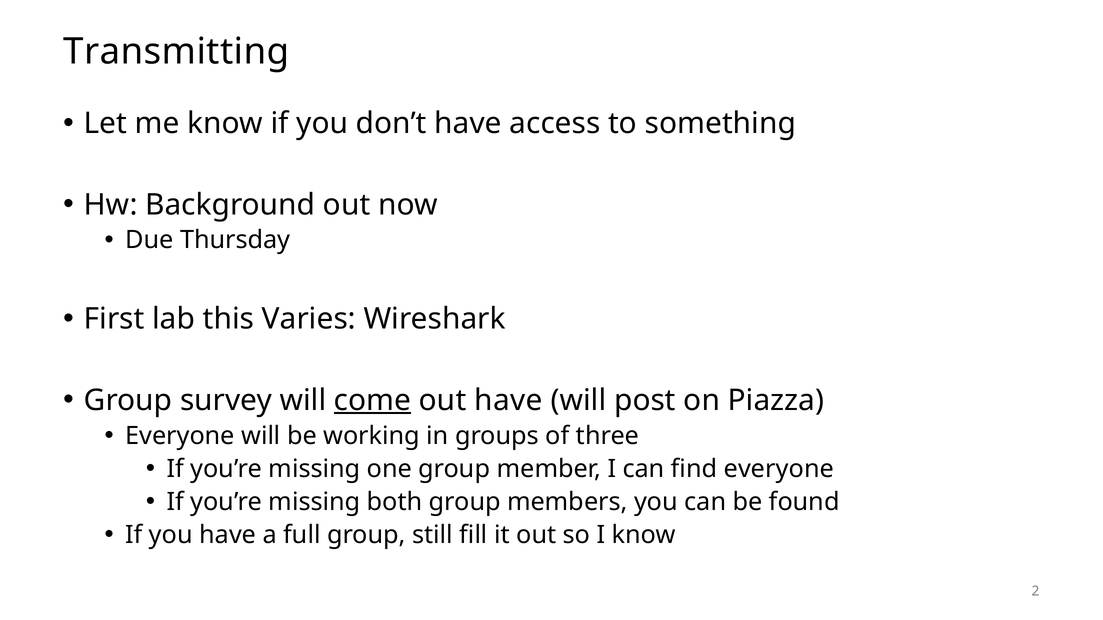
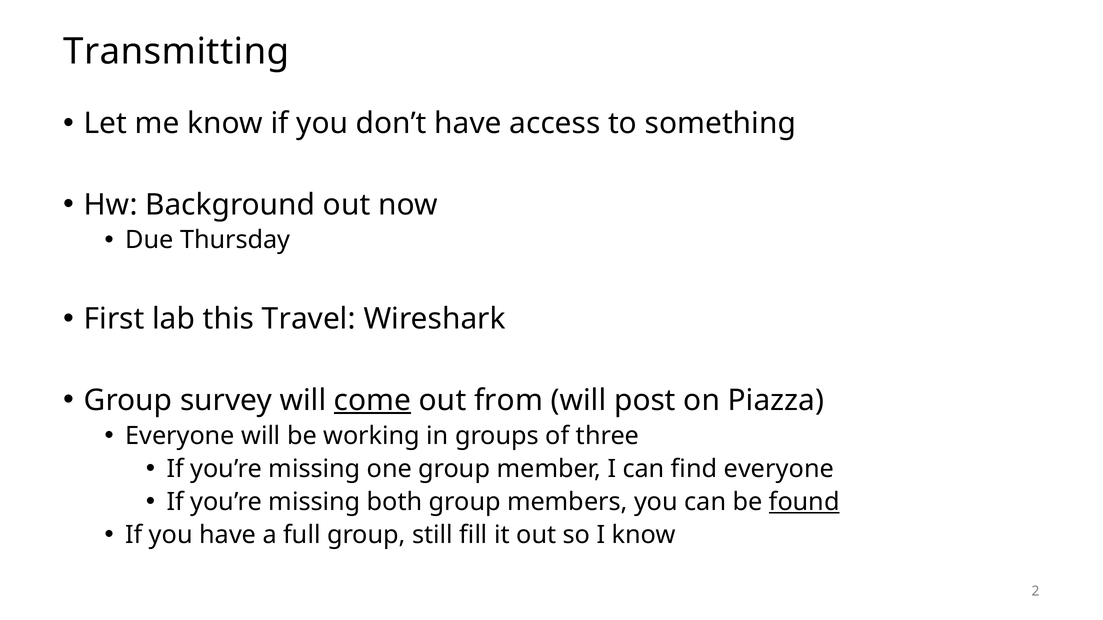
Varies: Varies -> Travel (309, 319)
out have: have -> from (508, 400)
found underline: none -> present (804, 502)
